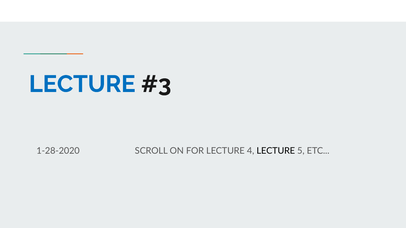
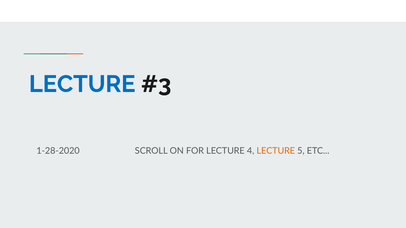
LECTURE colour: black -> orange (276, 151)
